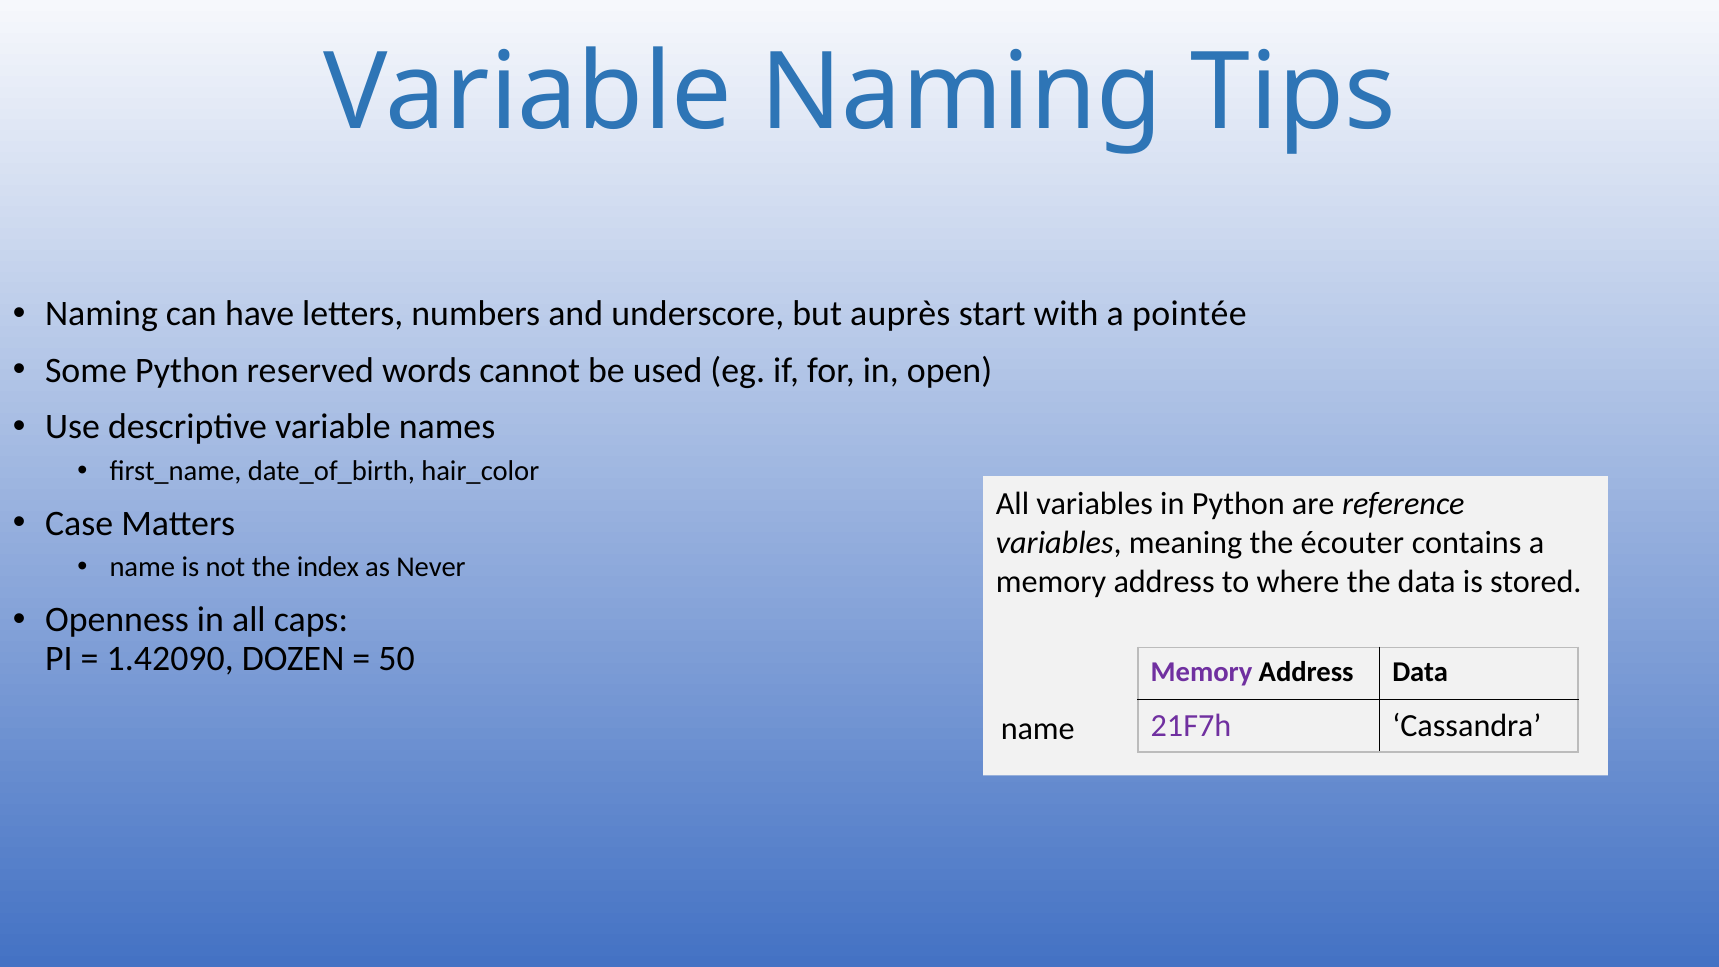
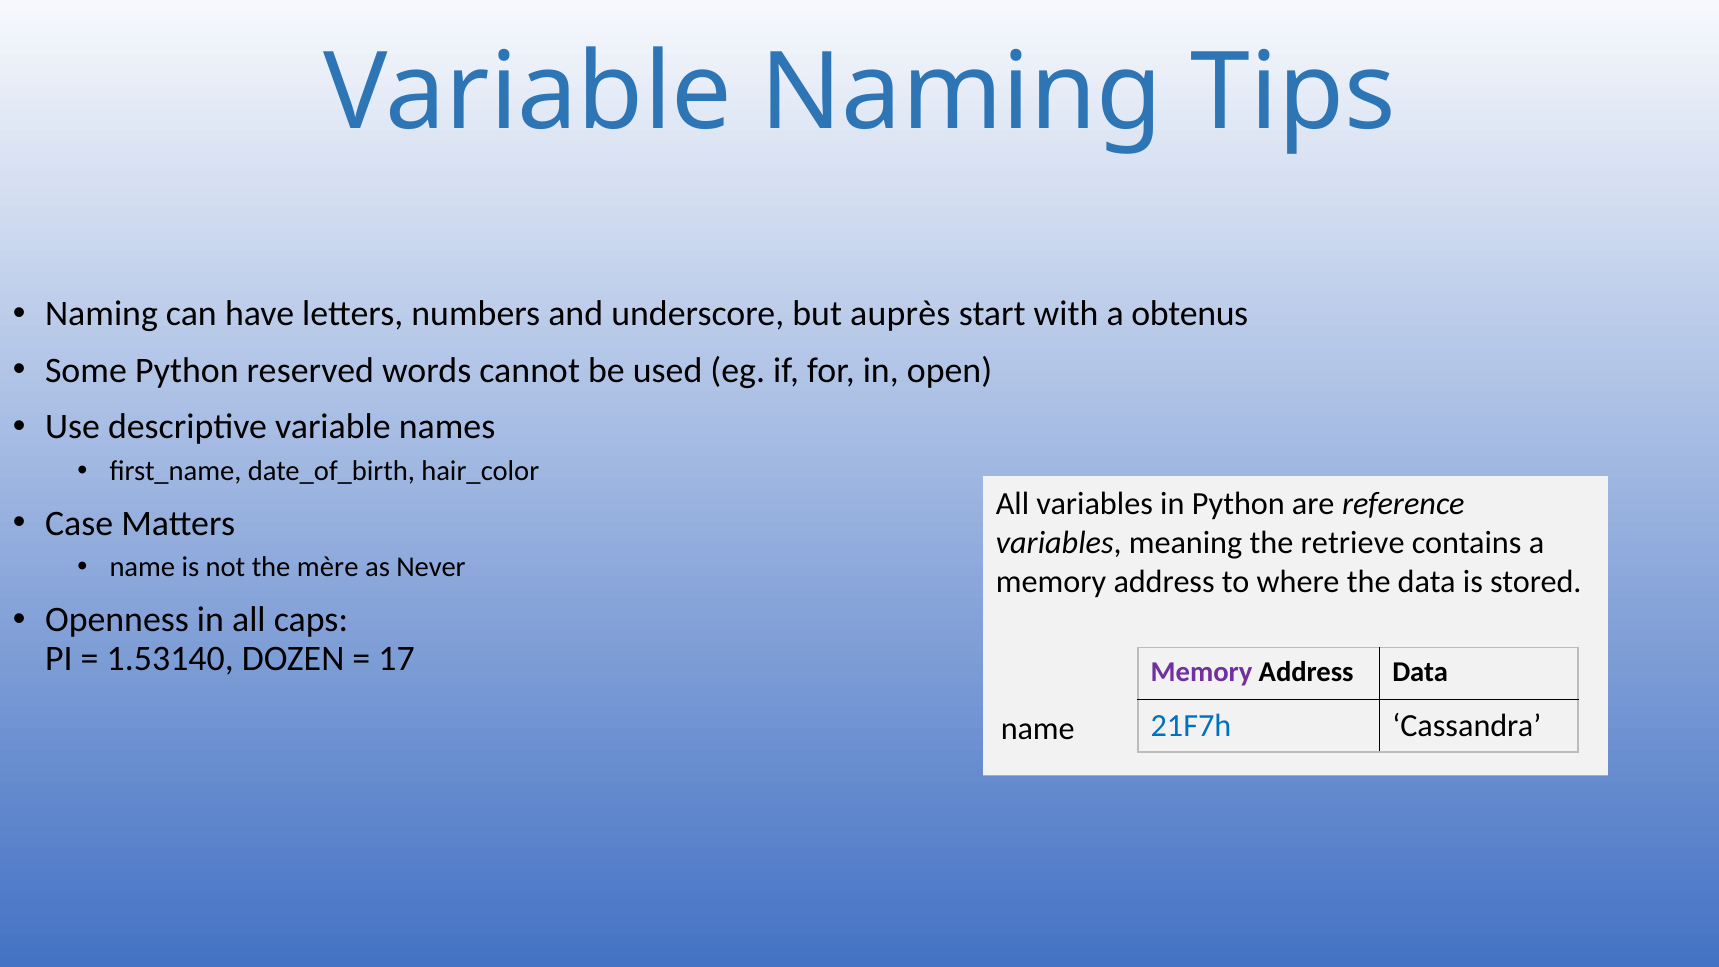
pointée: pointée -> obtenus (1190, 314)
écouter: écouter -> retrieve (1353, 543)
index: index -> mère (328, 567)
1.42090: 1.42090 -> 1.53140 (170, 659)
50: 50 -> 17 (397, 659)
21F7h colour: purple -> blue (1191, 726)
